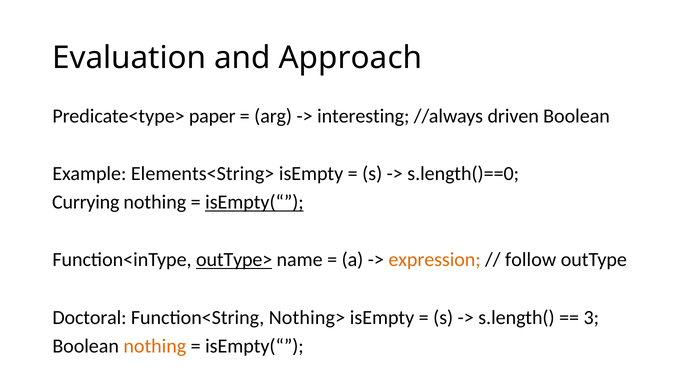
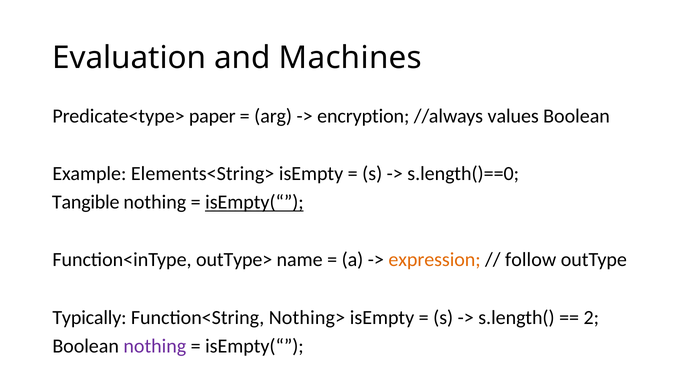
Approach: Approach -> Machines (350, 58)
interesting: interesting -> encryption (363, 116)
driven: driven -> values (513, 116)
Currying: Currying -> Tangible (86, 203)
outType> underline: present -> none (234, 260)
Doctoral: Doctoral -> Typically (89, 318)
3: 3 -> 2 (591, 318)
nothing colour: orange -> purple (155, 347)
